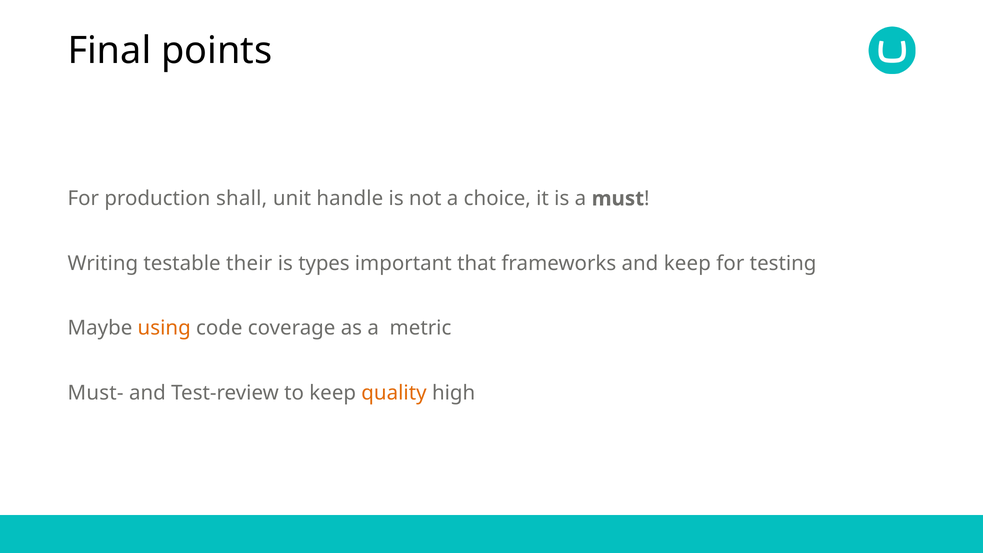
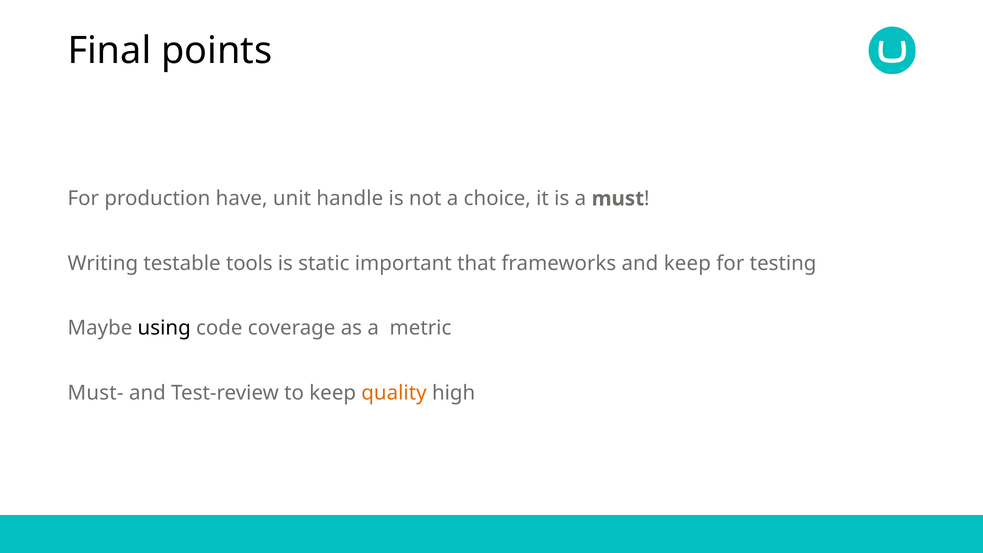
shall: shall -> have (242, 199)
their: their -> tools (249, 263)
types: types -> static (324, 263)
using colour: orange -> black (164, 328)
